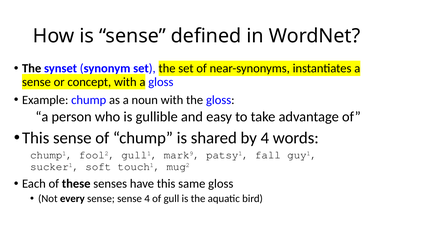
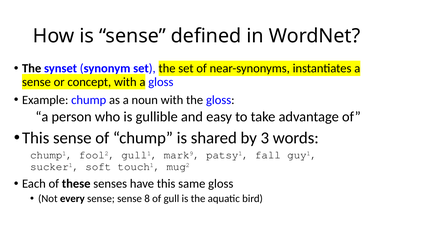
by 4: 4 -> 3 (265, 138)
sense 4: 4 -> 8 (147, 198)
